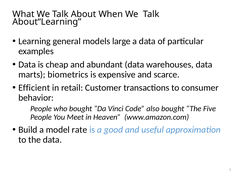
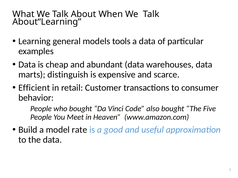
large: large -> tools (121, 41)
biometrics: biometrics -> distinguish (68, 75)
